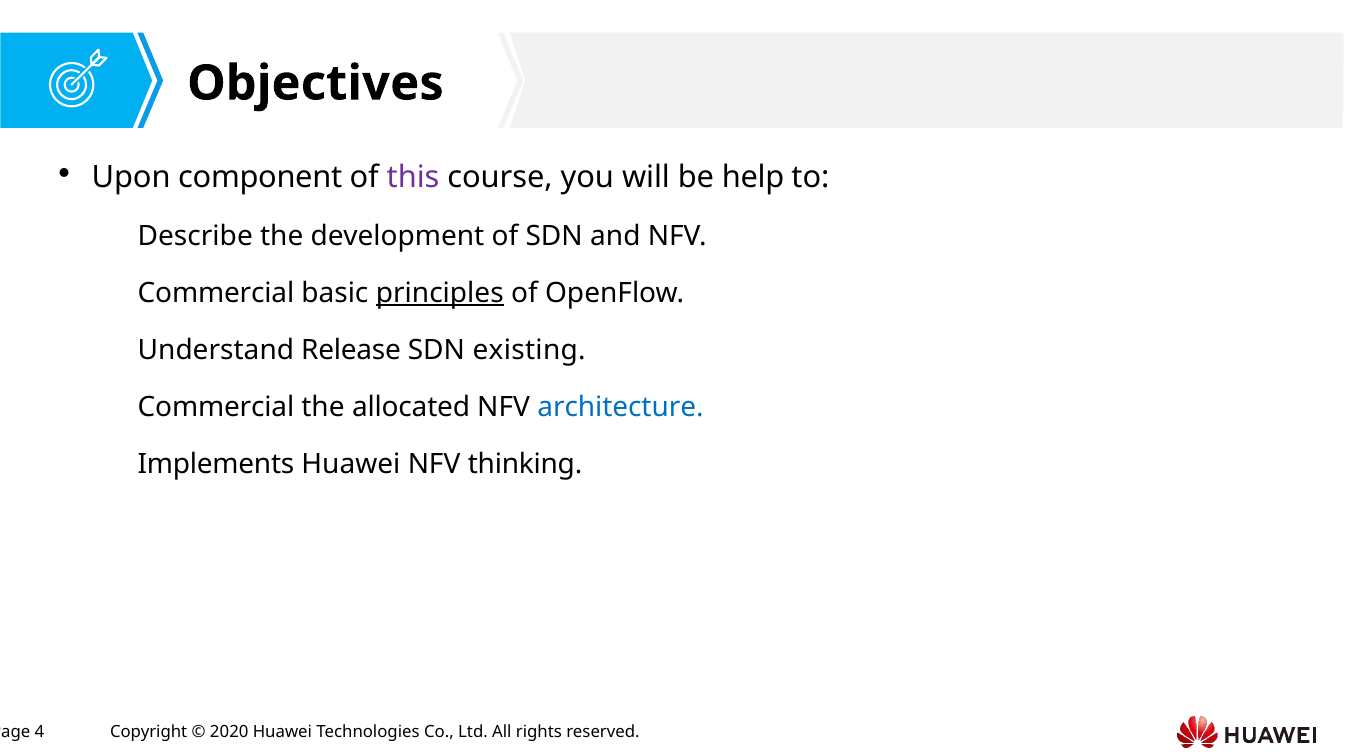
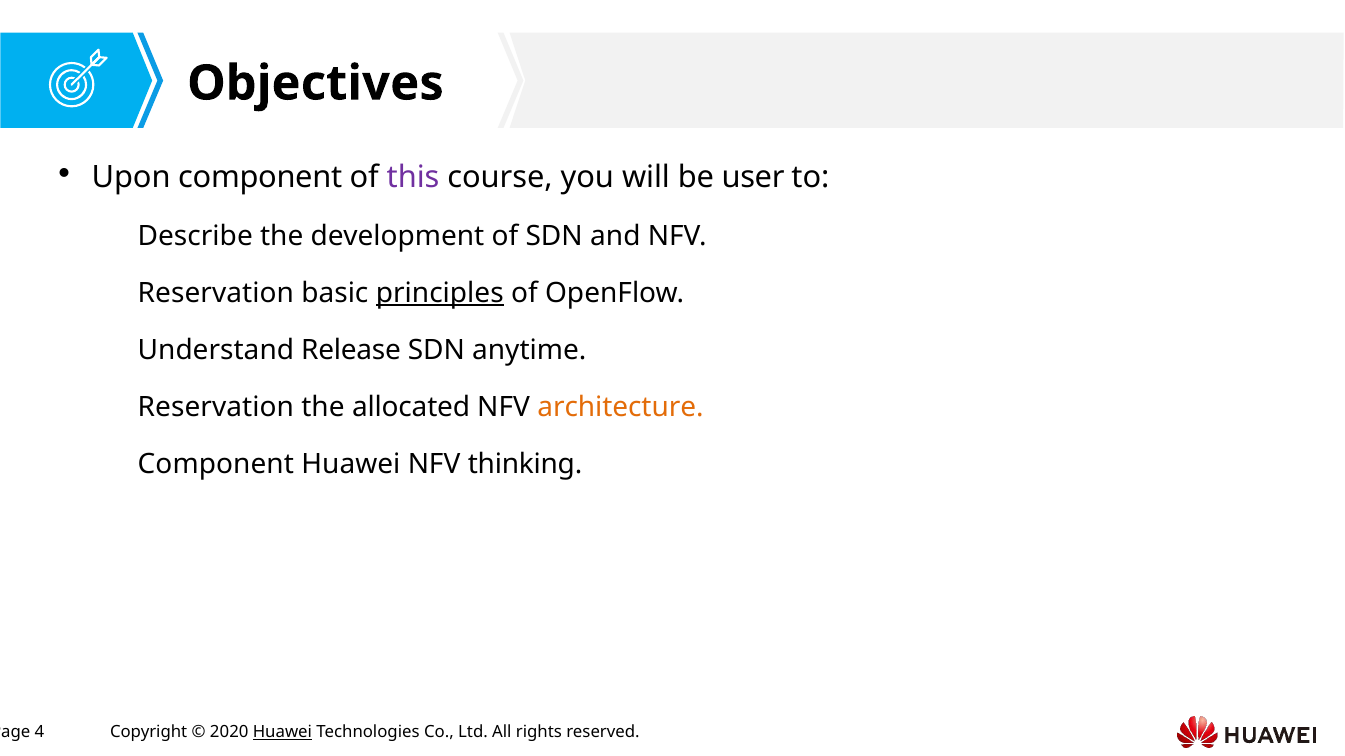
help: help -> user (753, 178)
Commercial: Commercial -> Reservation (216, 293)
existing: existing -> anytime (529, 350)
Commercial: Commercial -> Reservation (216, 408)
architecture colour: blue -> orange (620, 408)
Implements: Implements -> Component (216, 465)
Huawei underline: none -> present (282, 733)
